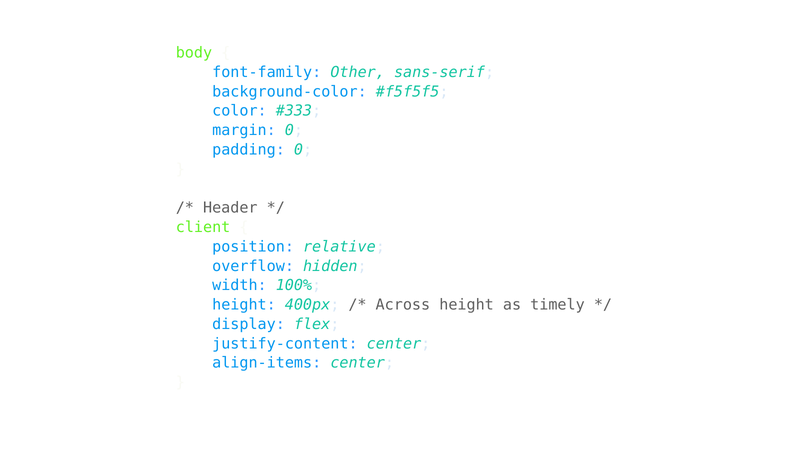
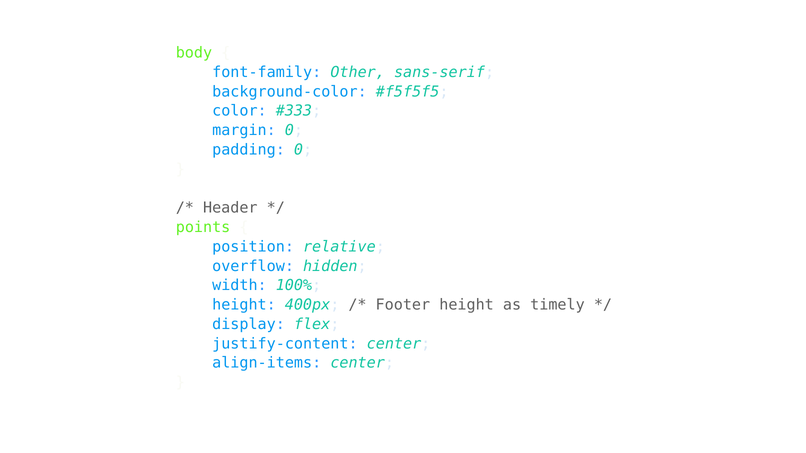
client: client -> points (203, 227)
Across: Across -> Footer (403, 305)
